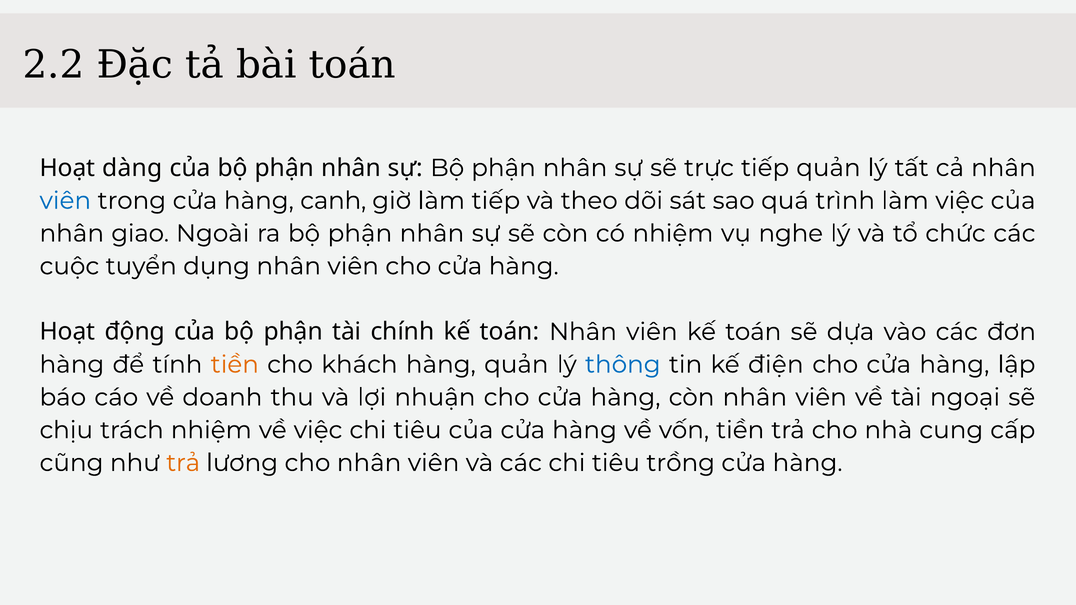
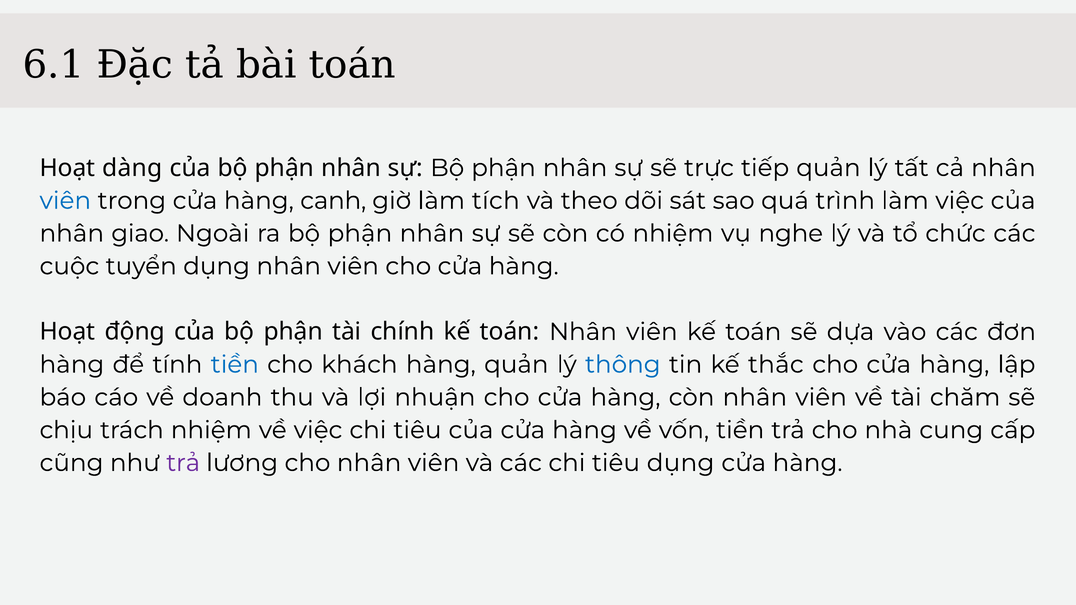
2.2: 2.2 -> 6.1 (54, 65)
làm tiếp: tiếp -> tích (496, 201)
tiền colour: orange -> blue (235, 365)
điện: điện -> thắc (776, 365)
ngoại: ngoại -> chăm (965, 397)
trả colour: orange -> purple (183, 463)
tiêu trồng: trồng -> dụng (681, 463)
